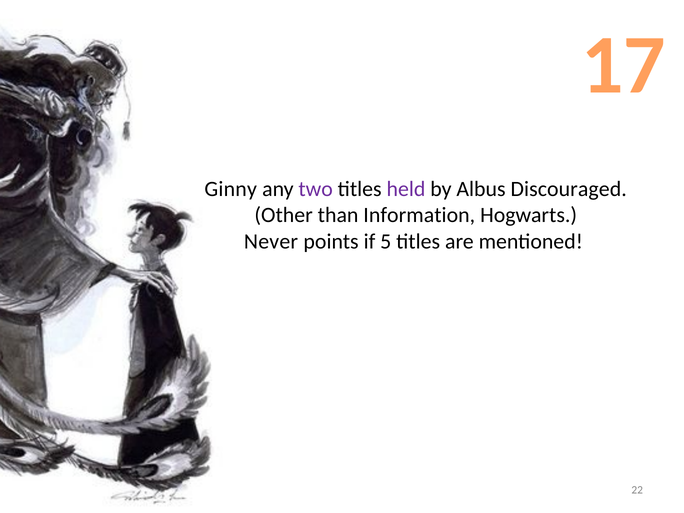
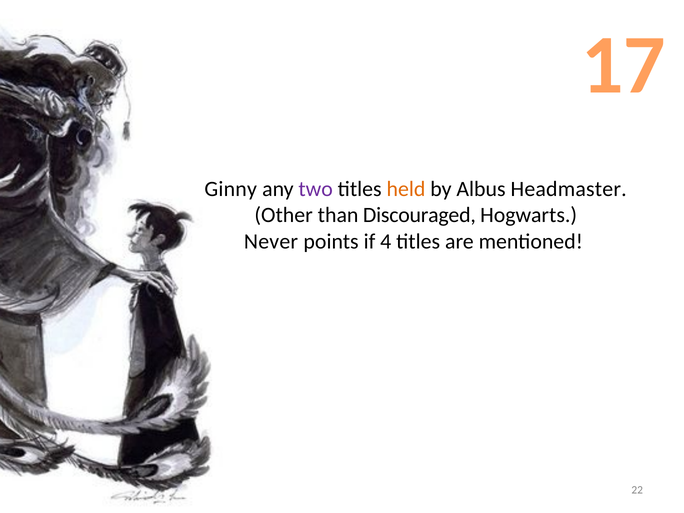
held colour: purple -> orange (406, 189)
Discouraged: Discouraged -> Headmaster (569, 189)
Information: Information -> Discouraged (419, 215)
5: 5 -> 4 (386, 241)
